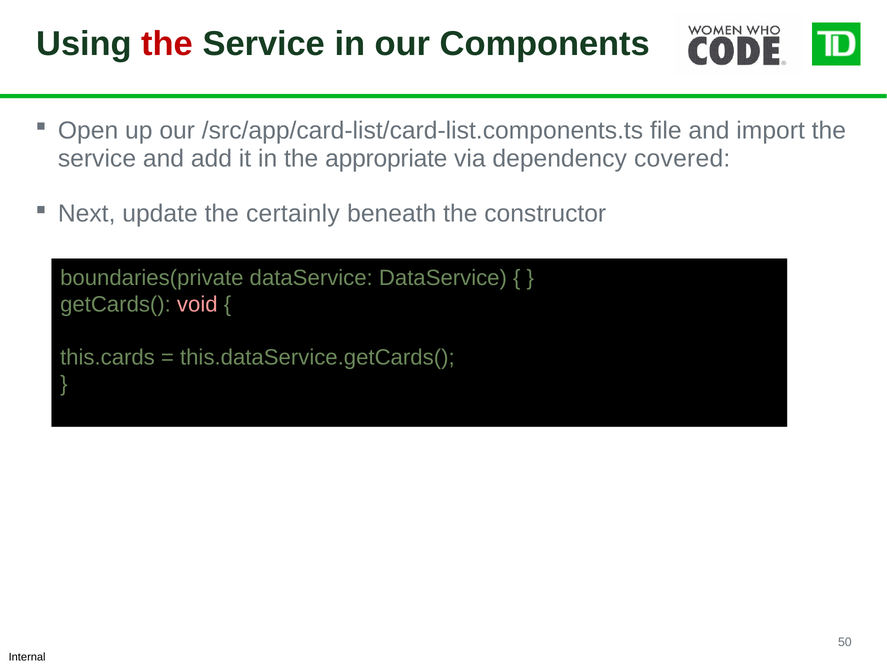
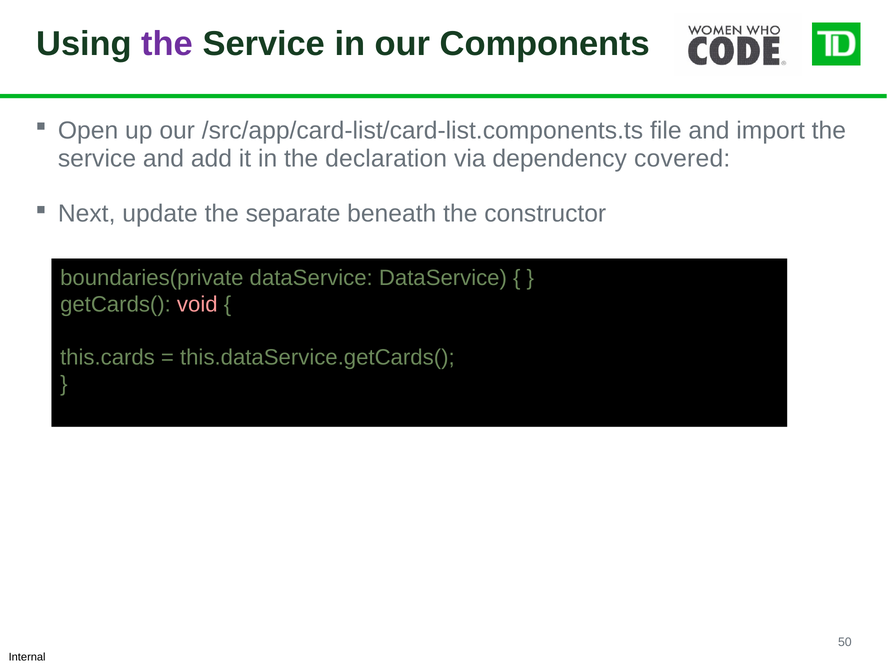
the colour: red -> purple (167, 44)
appropriate: appropriate -> declaration (386, 159)
certainly: certainly -> separate (293, 214)
